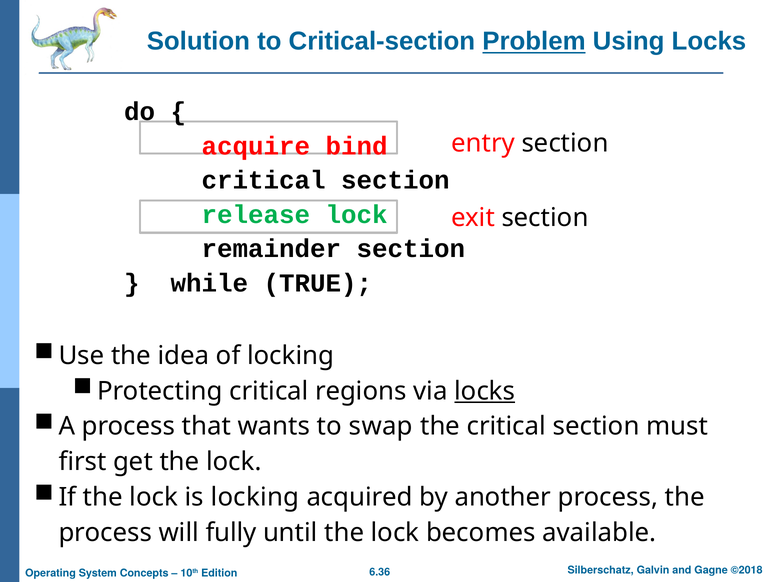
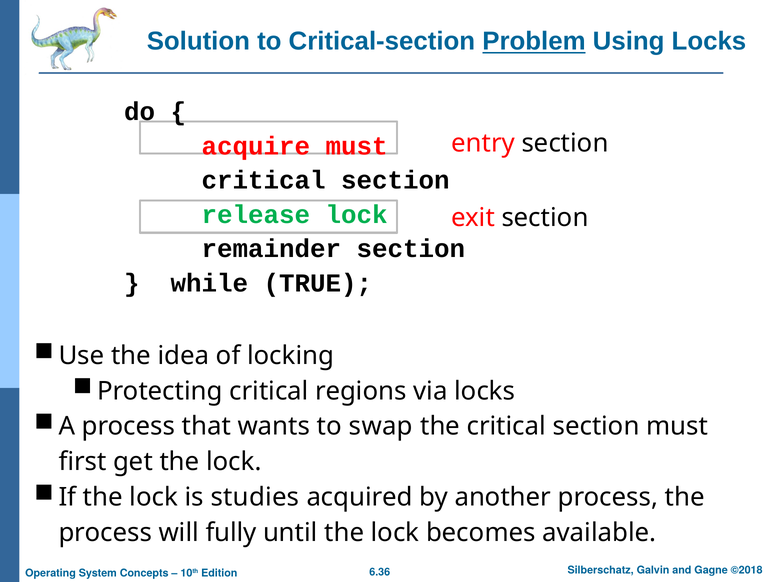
acquire bind: bind -> must (357, 146)
locks underline: present -> none (485, 391)
is locking: locking -> studies (255, 497)
